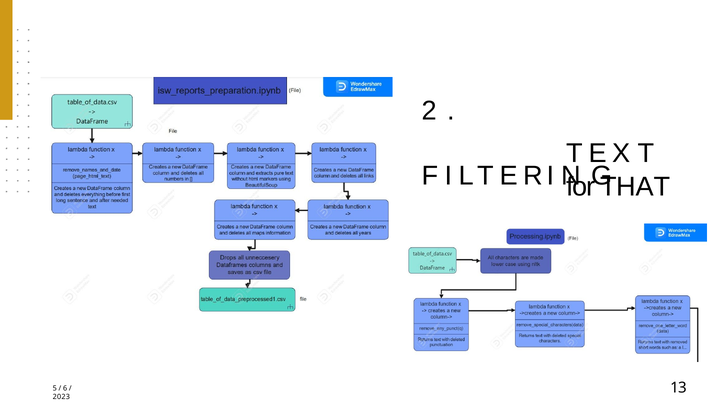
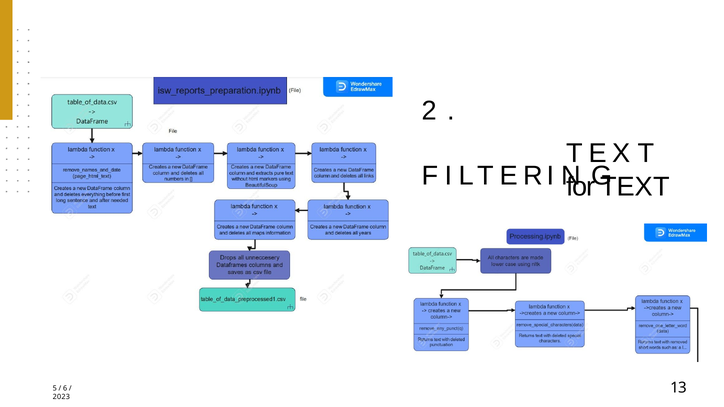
THAT: THAT -> TEXT (635, 187)
